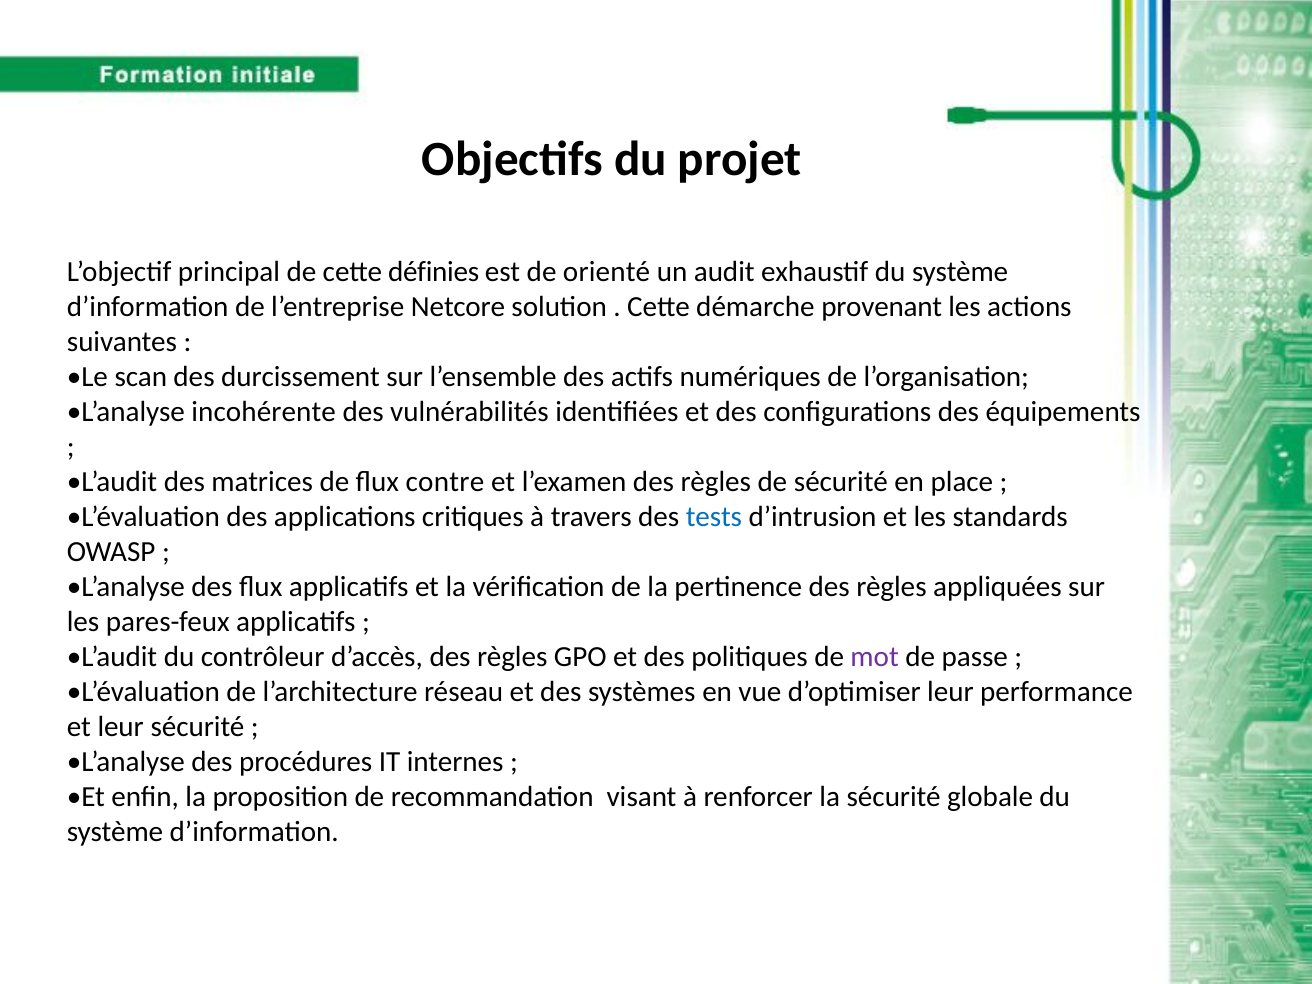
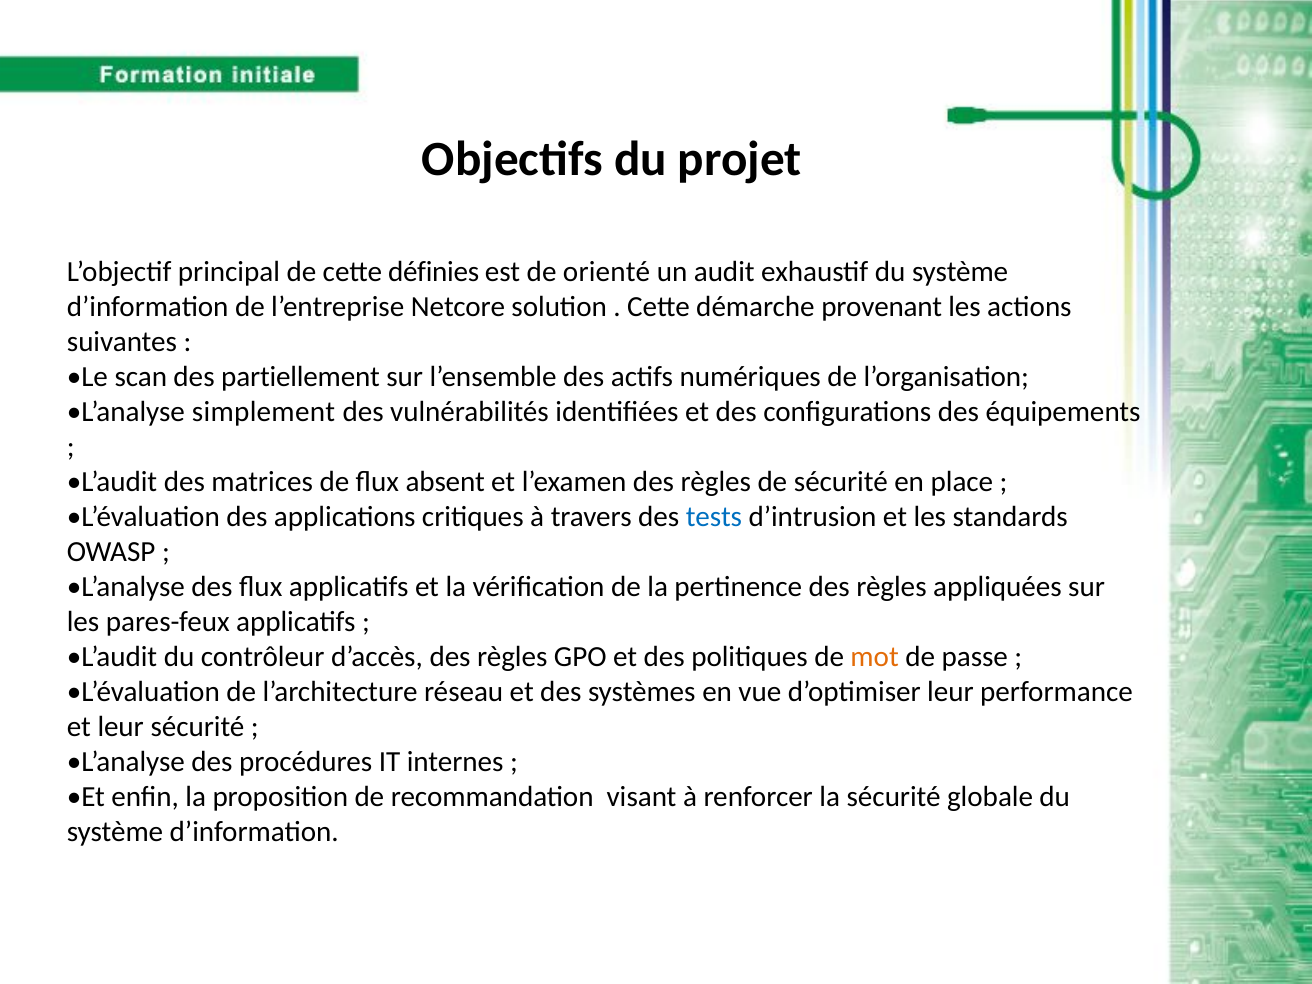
durcissement: durcissement -> partiellement (301, 377)
incohérente: incohérente -> simplement (264, 412)
contre: contre -> absent (445, 482)
mot colour: purple -> orange (875, 657)
